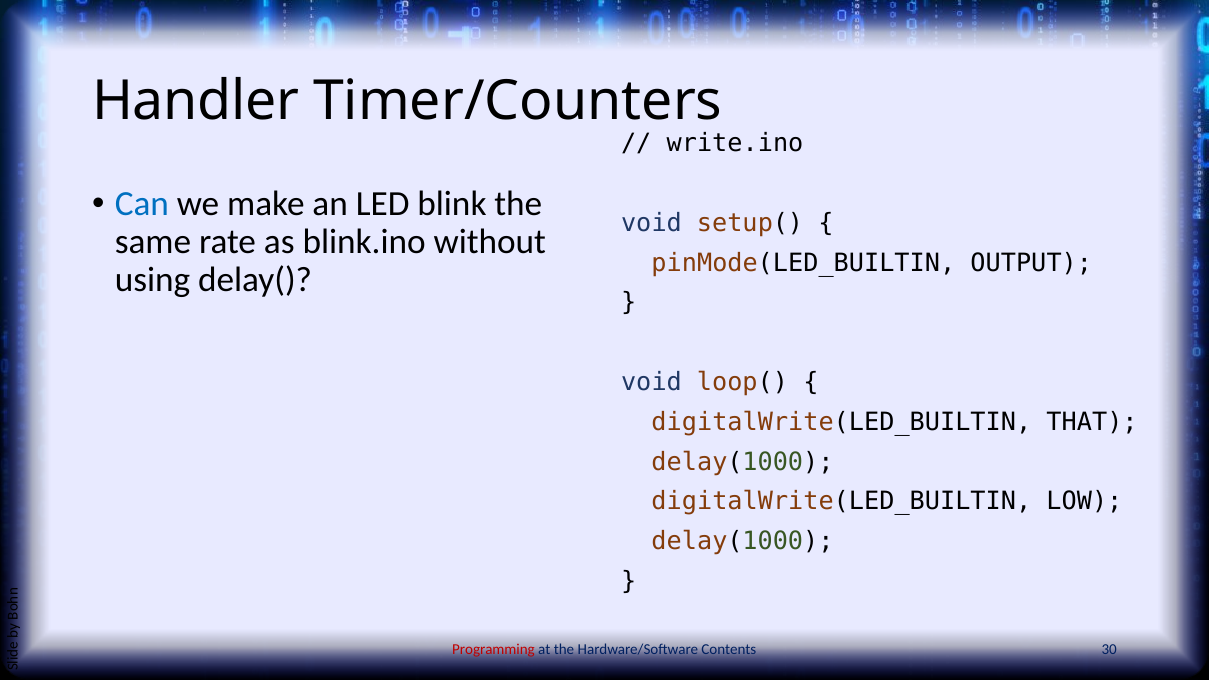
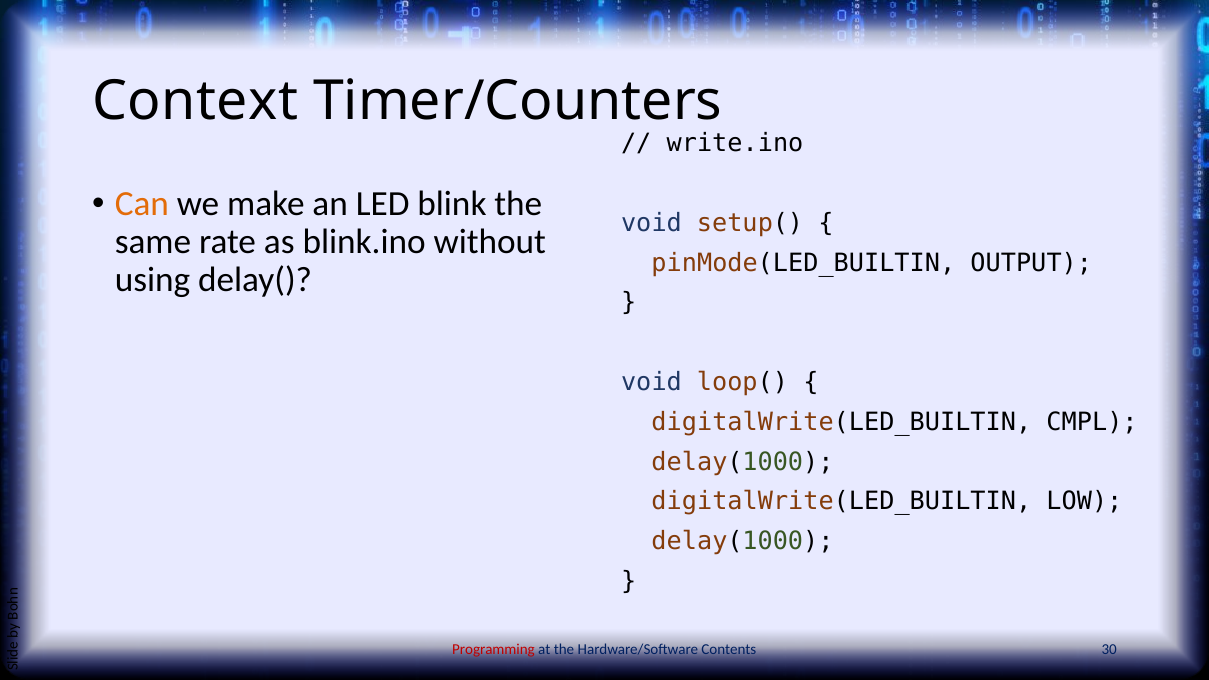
Handler: Handler -> Context (195, 102)
Can colour: blue -> orange (142, 204)
THAT: THAT -> CMPL (1092, 422)
